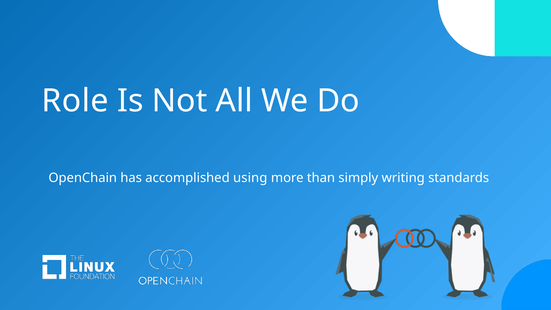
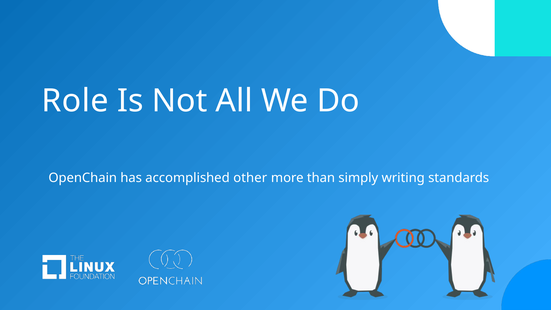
using: using -> other (250, 178)
